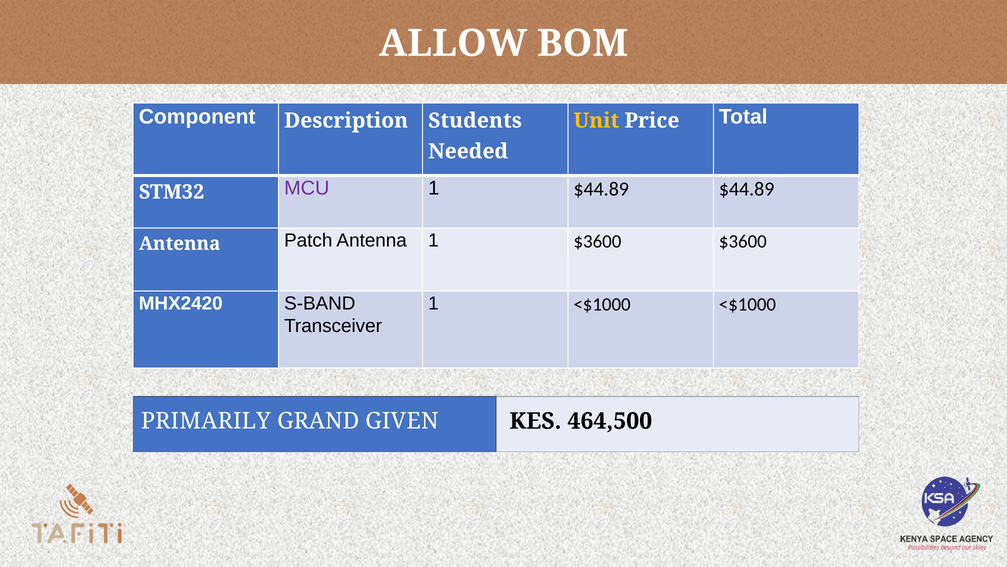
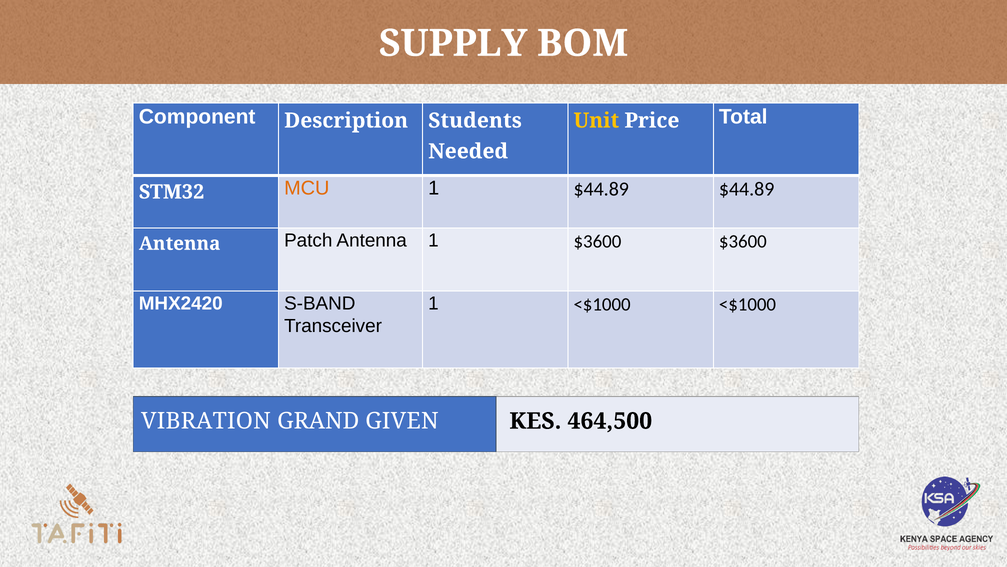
ALLOW: ALLOW -> SUPPLY (453, 43)
MCU colour: purple -> orange (307, 188)
PRIMARILY: PRIMARILY -> VIBRATION (206, 421)
